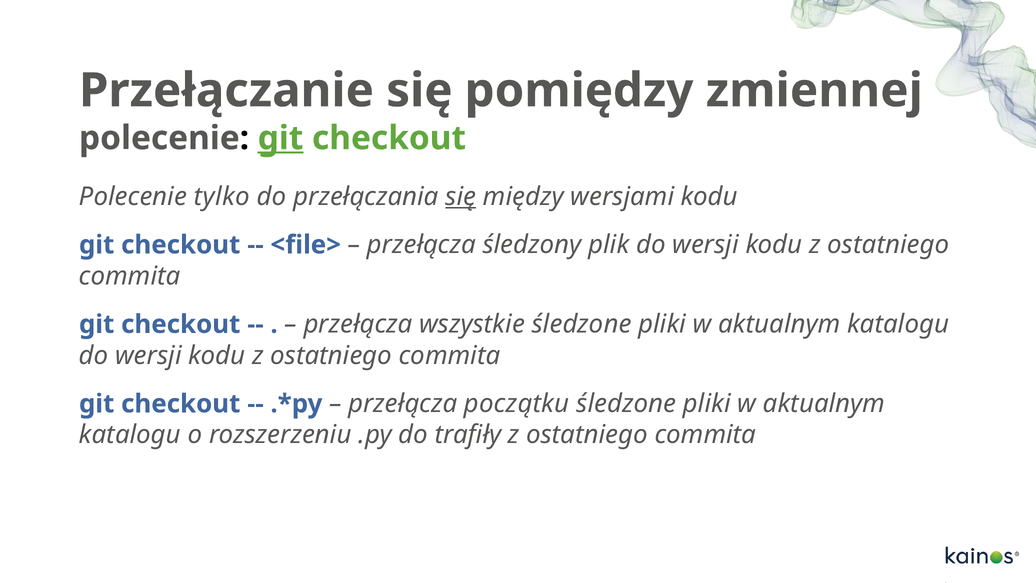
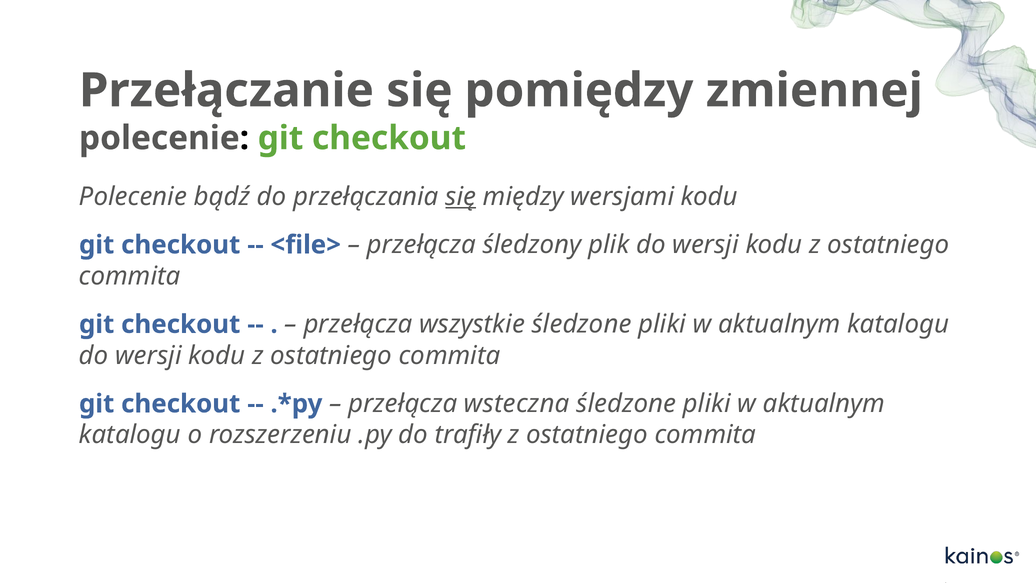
git underline: present -> none (281, 138)
tylko: tylko -> bądź (222, 196)
początku: początku -> wsteczna (517, 404)
